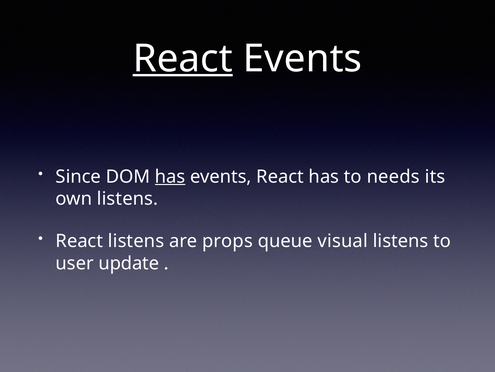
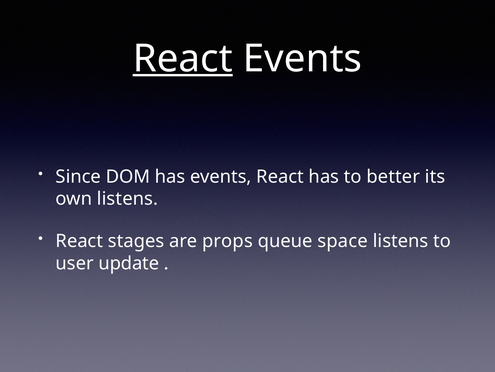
has underline: present -> none (170, 176)
needs: needs -> better (393, 176)
React listens: listens -> stages (136, 241)
visual: visual -> space (343, 241)
